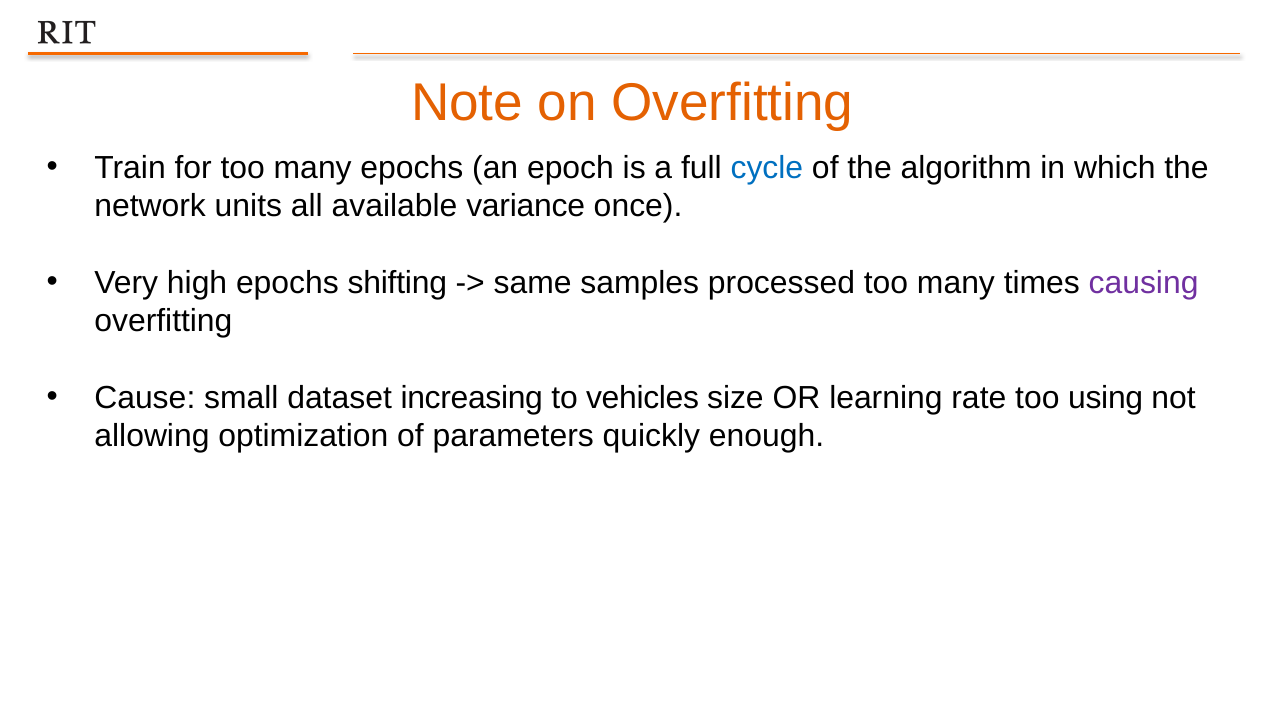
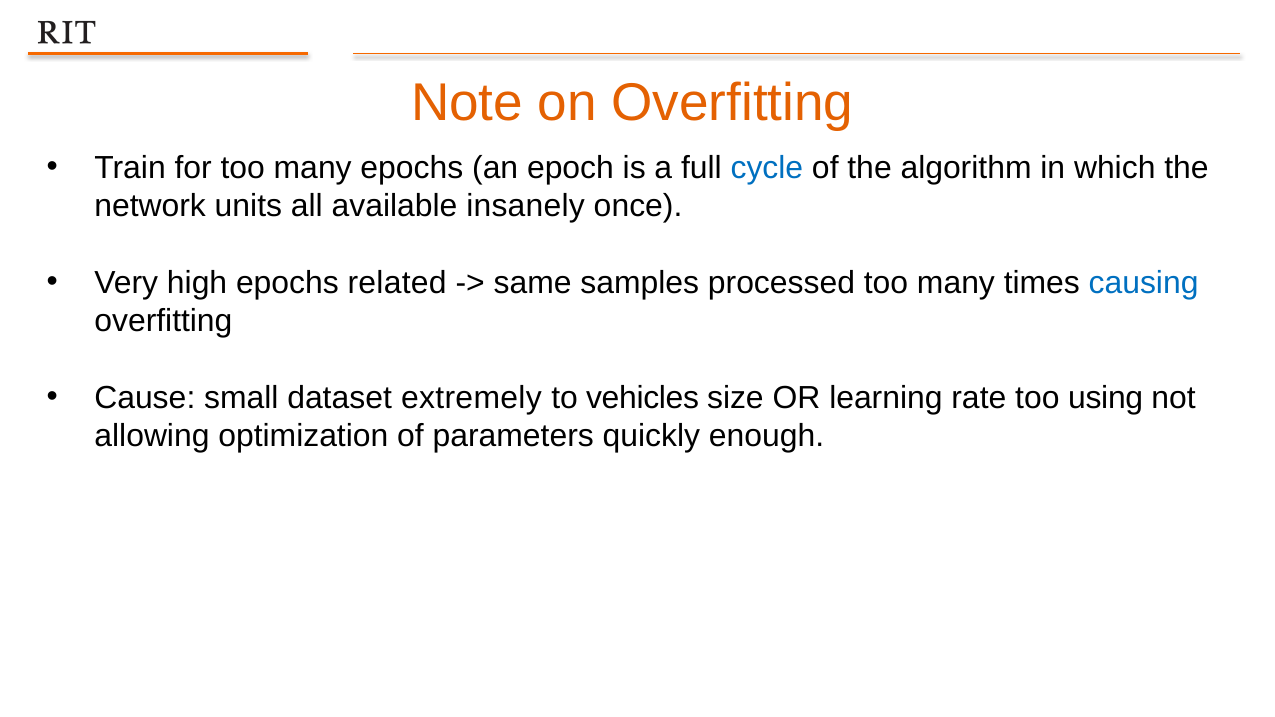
variance: variance -> insanely (526, 206)
shifting: shifting -> related (397, 283)
causing colour: purple -> blue (1144, 283)
increasing: increasing -> extremely (471, 398)
